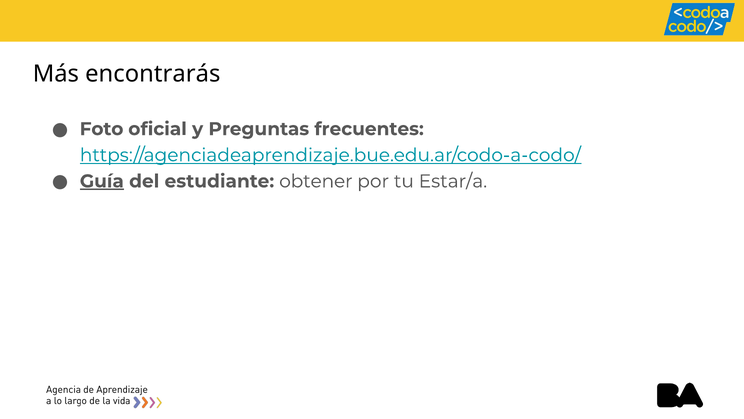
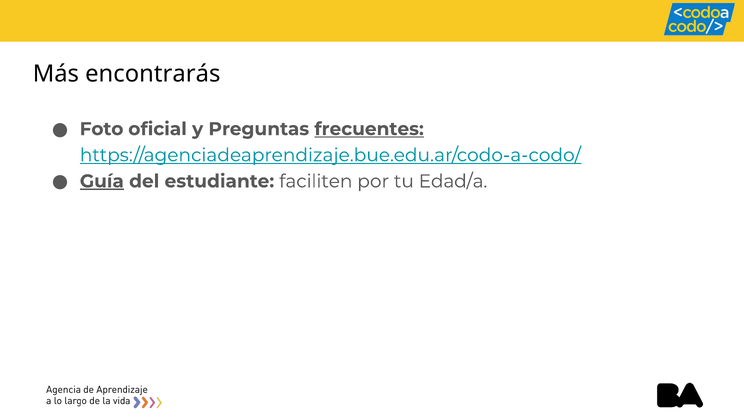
frecuentes underline: none -> present (369, 129)
obtener: obtener -> faciliten (316, 181)
Estar/a: Estar/a -> Edad/a (453, 181)
